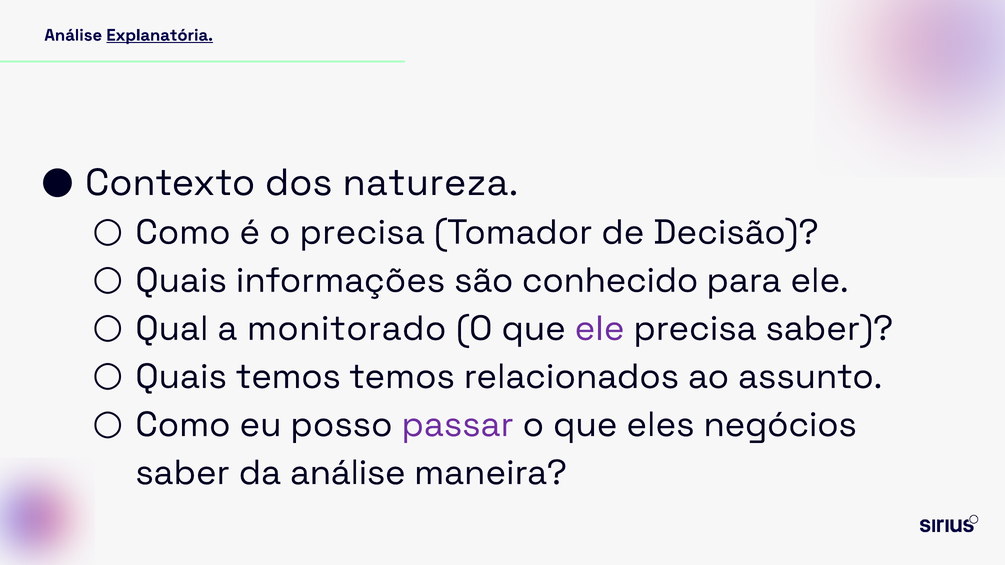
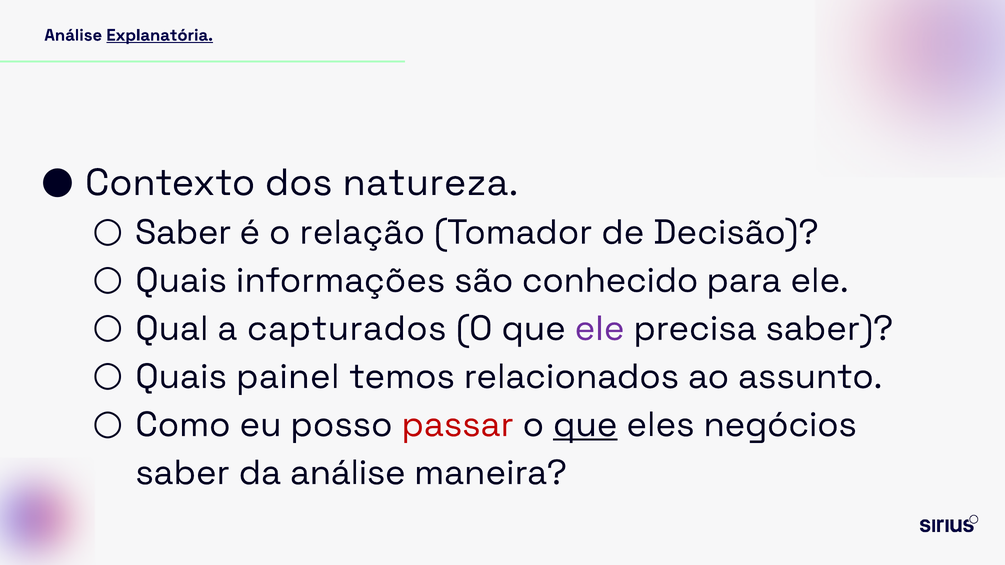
Como: Como -> Saber (183, 232)
o precisa: precisa -> relação (362, 232)
monitorado: monitorado -> capturados (347, 329)
Quais temos: temos -> painel (288, 377)
passar colour: purple -> red (458, 425)
que underline: none -> present (585, 425)
